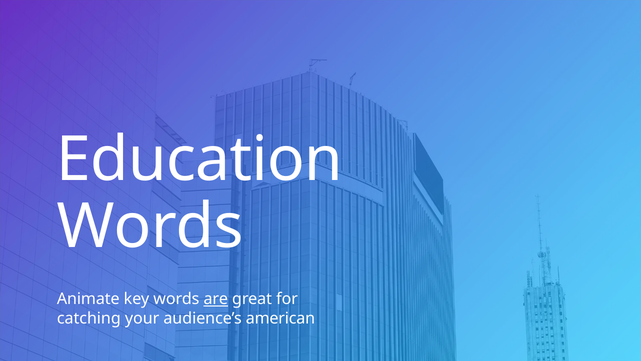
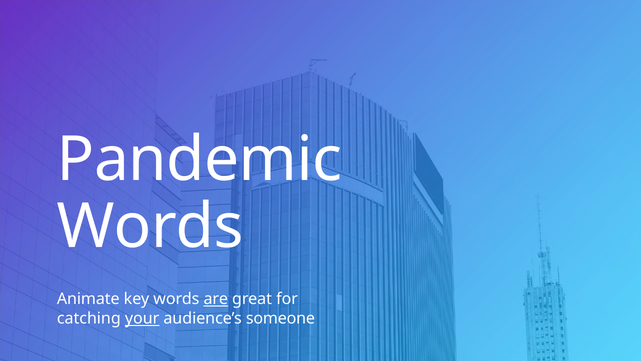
Education: Education -> Pandemic (199, 159)
your underline: none -> present (142, 318)
american: american -> someone (280, 318)
